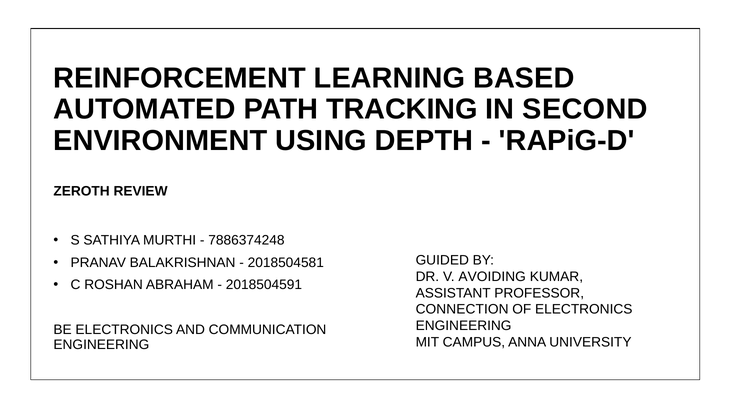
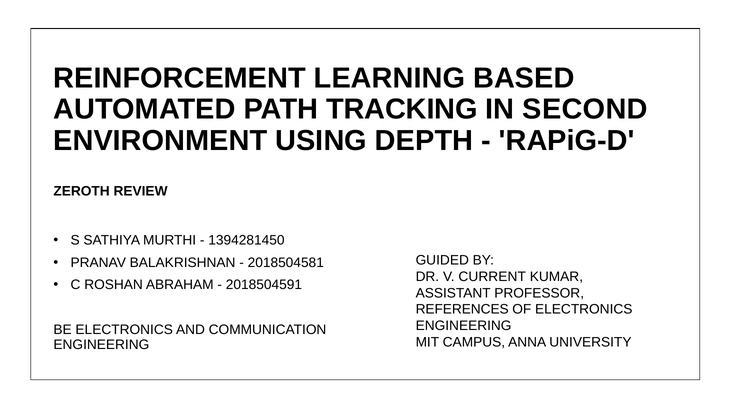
7886374248: 7886374248 -> 1394281450 (246, 240)
AVOIDING: AVOIDING -> CURRENT (492, 277)
CONNECTION: CONNECTION -> REFERENCES (462, 310)
